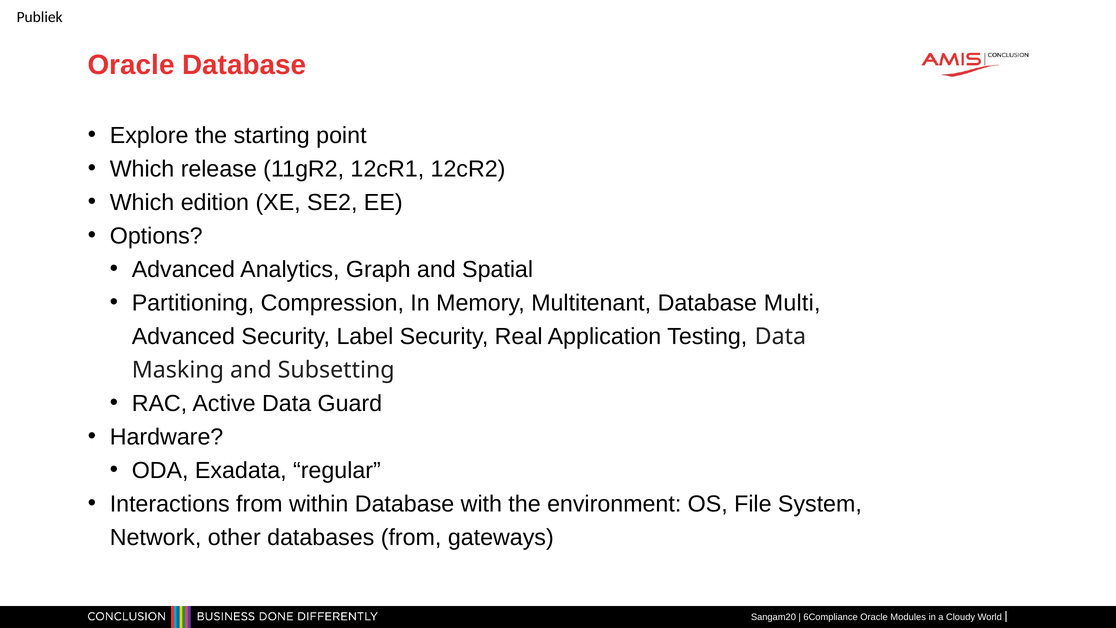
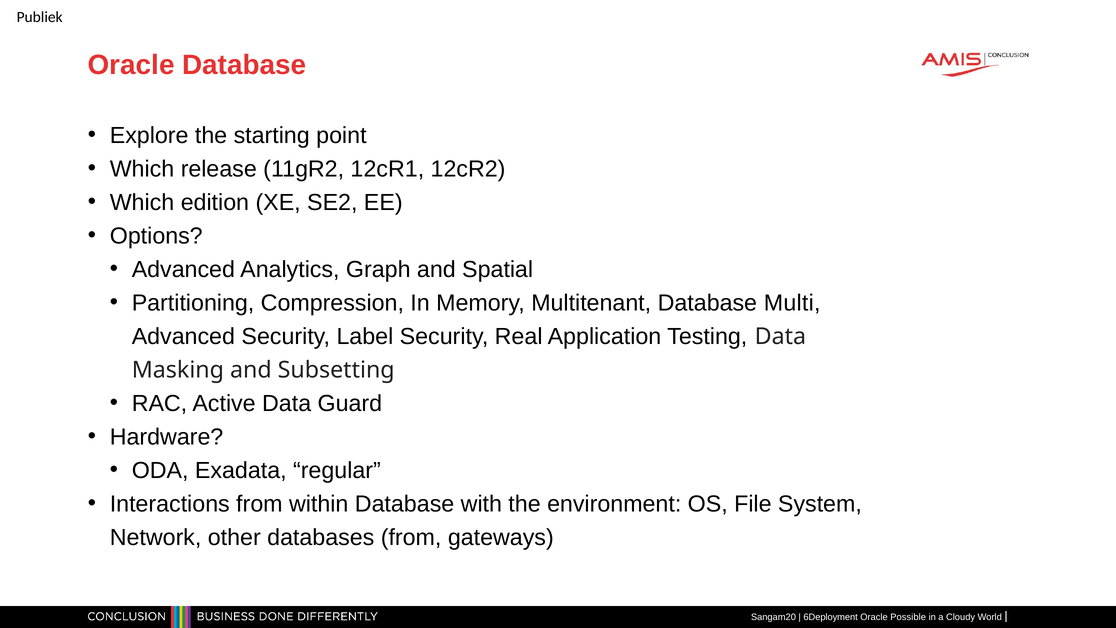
6Compliance: 6Compliance -> 6Deployment (831, 617)
Modules: Modules -> Possible (908, 617)
